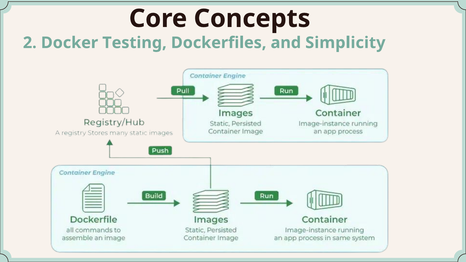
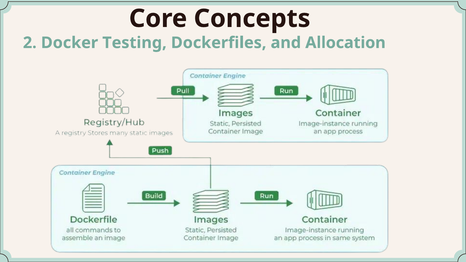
Simplicity: Simplicity -> Allocation (345, 43)
